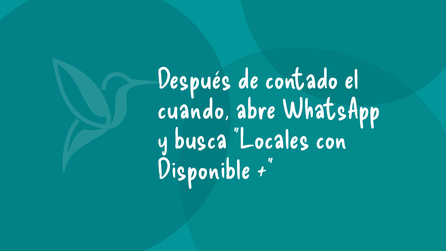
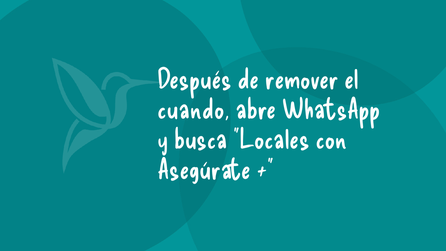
contado: contado -> remover (302, 79)
Disponible: Disponible -> Asegúrate (204, 170)
